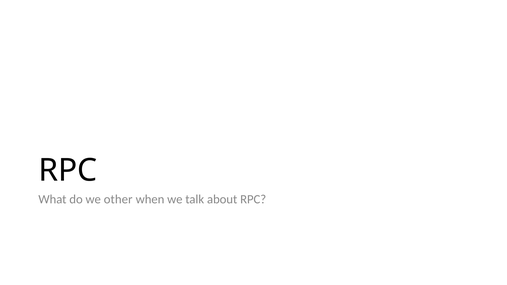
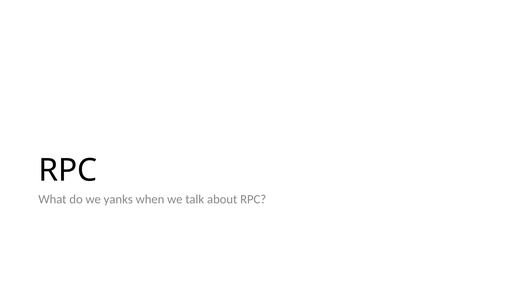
other: other -> yanks (118, 200)
